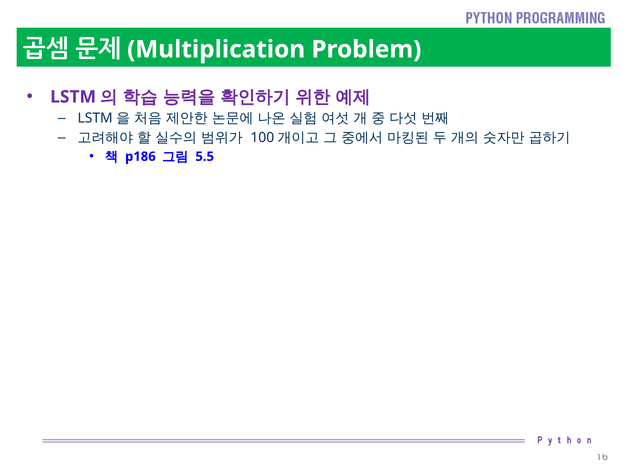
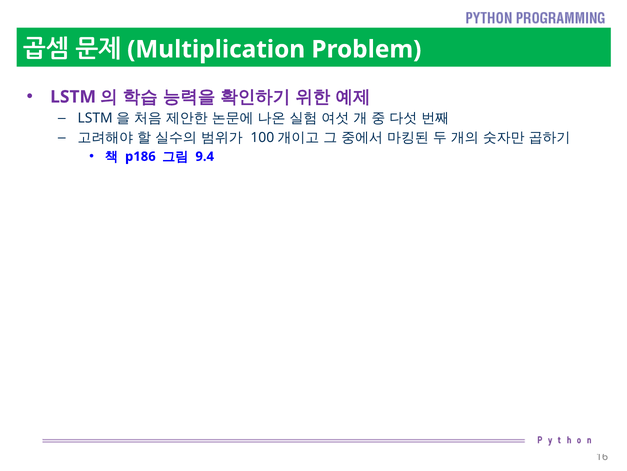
5.5: 5.5 -> 9.4 (205, 156)
